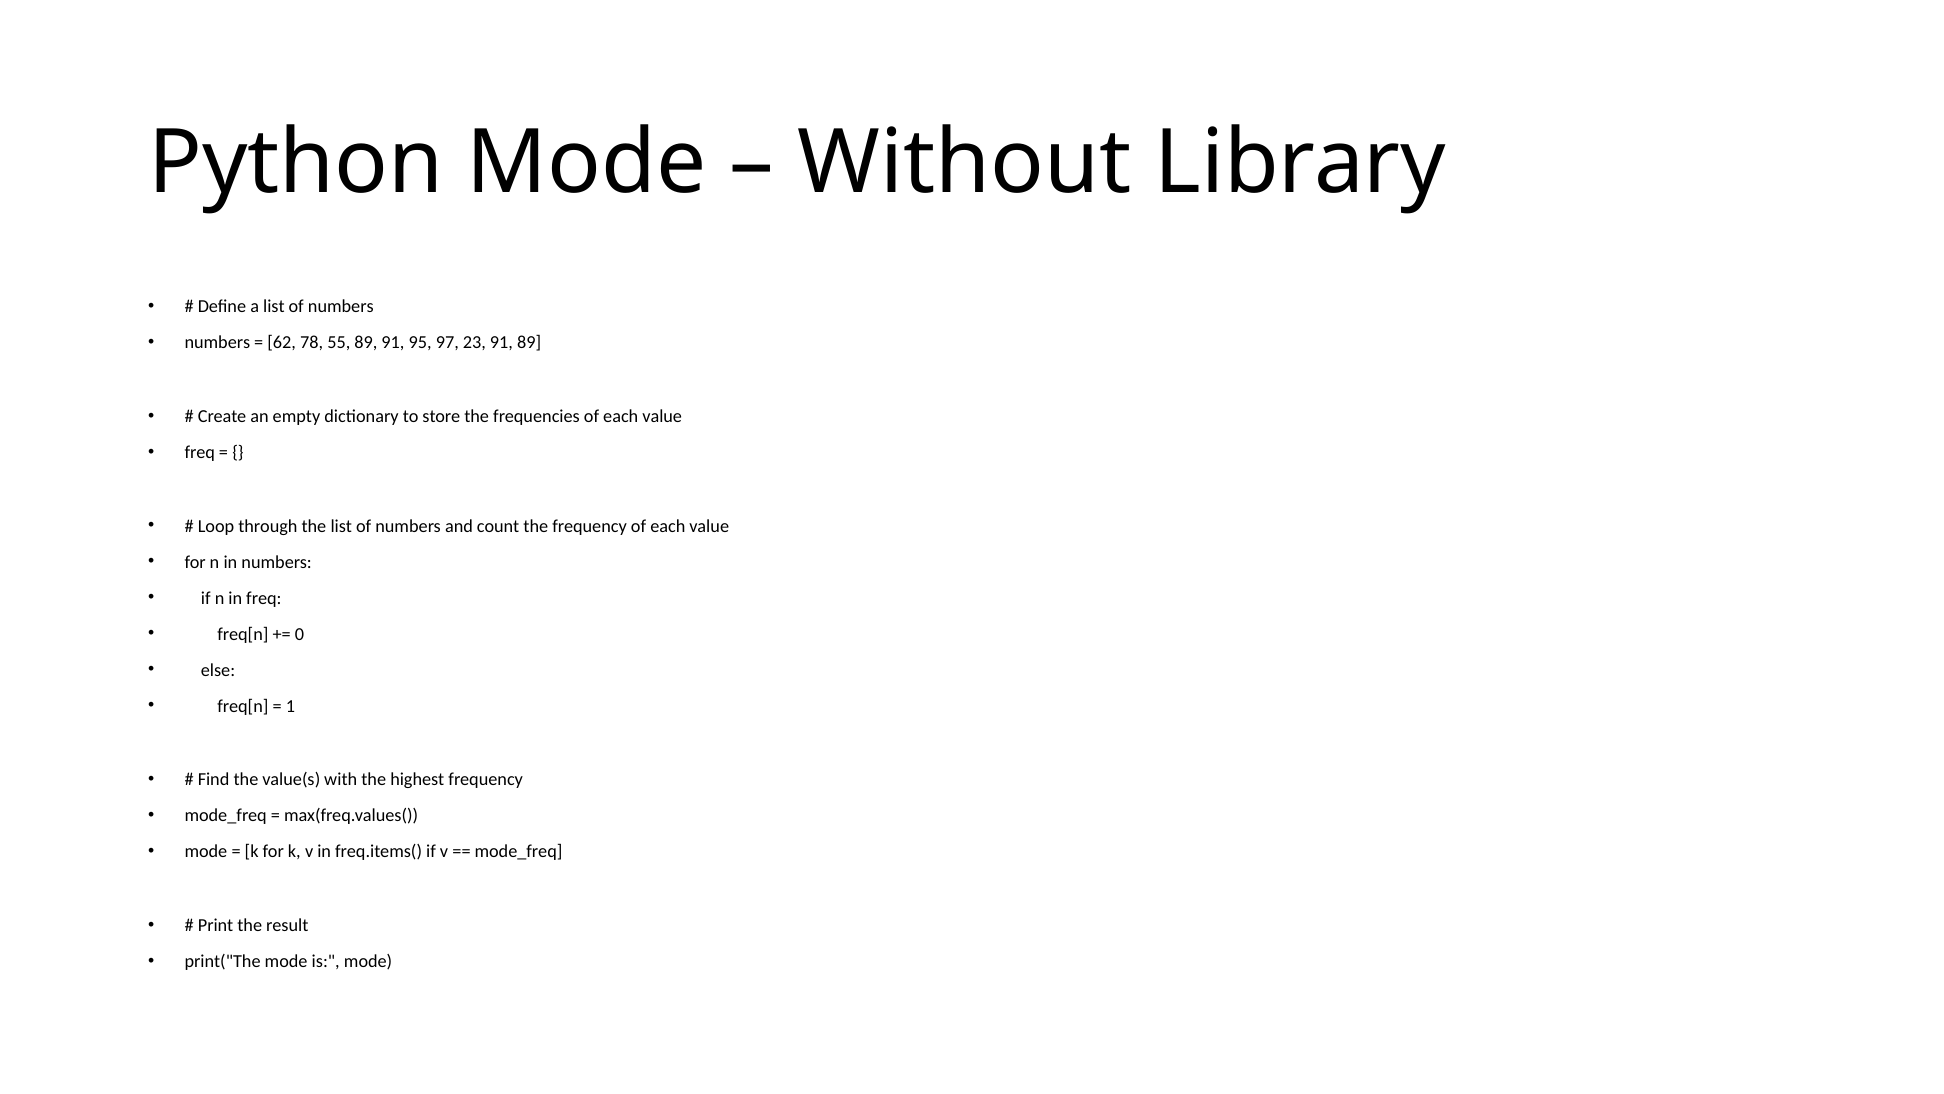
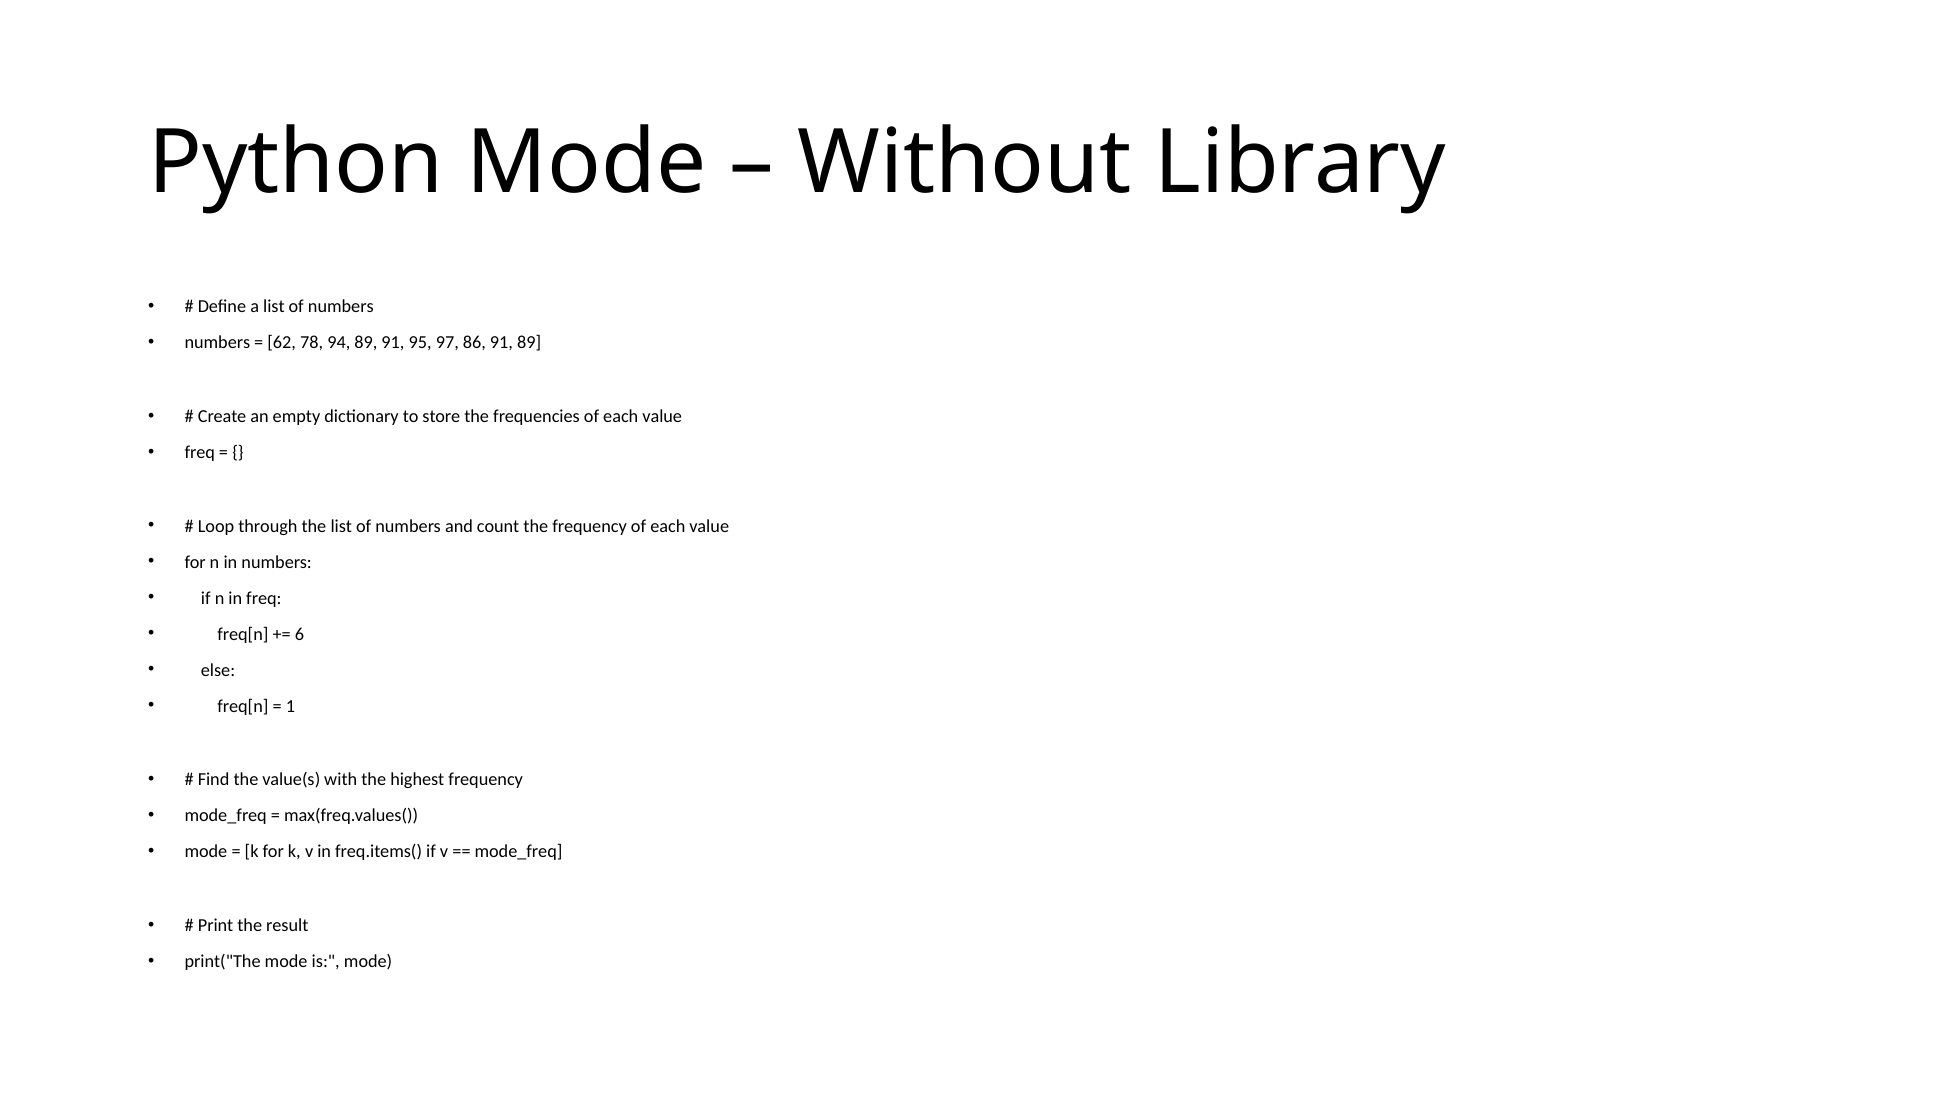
55: 55 -> 94 (339, 343)
23: 23 -> 86 (474, 343)
0: 0 -> 6 (299, 634)
